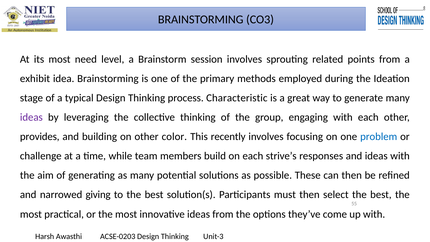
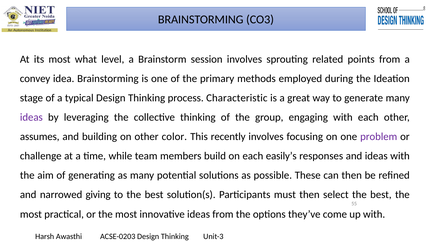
need: need -> what (86, 59)
exhibit: exhibit -> convey (35, 79)
provides: provides -> assumes (40, 137)
problem colour: blue -> purple (379, 137)
strive’s: strive’s -> easily’s (281, 156)
